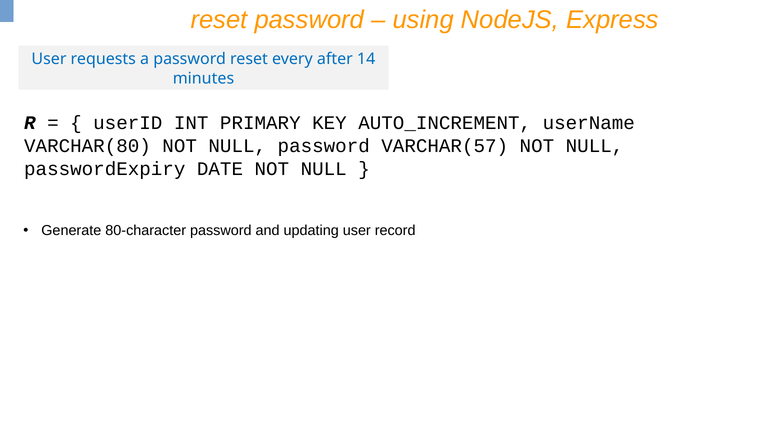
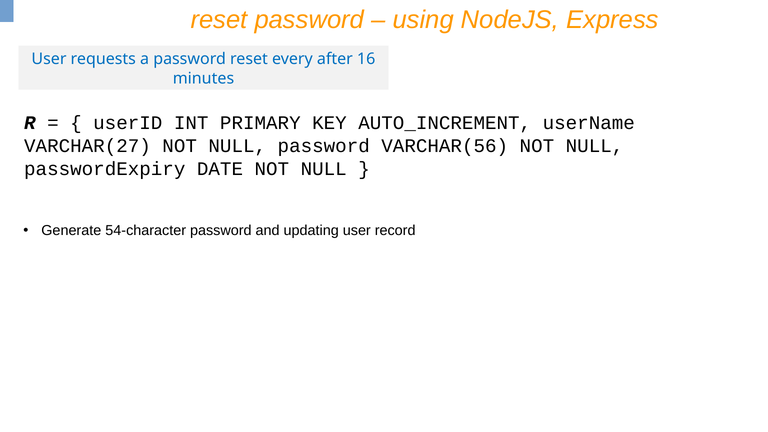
14: 14 -> 16 (366, 59)
VARCHAR(80: VARCHAR(80 -> VARCHAR(27 (87, 146)
VARCHAR(57: VARCHAR(57 -> VARCHAR(56 (445, 146)
80-character: 80-character -> 54-character (146, 231)
